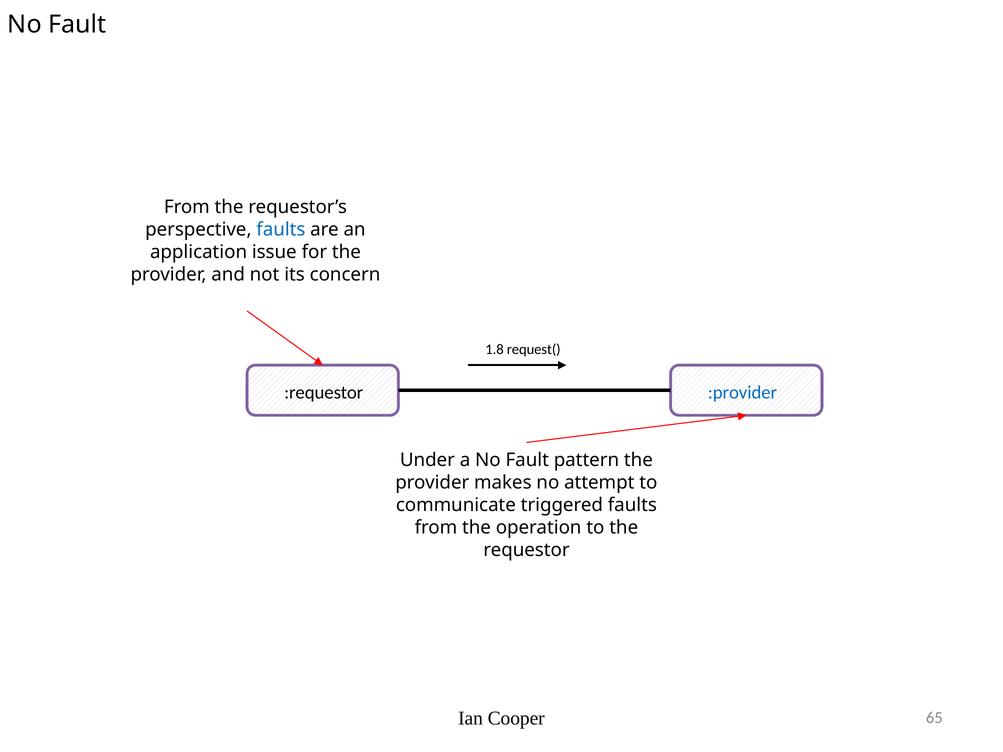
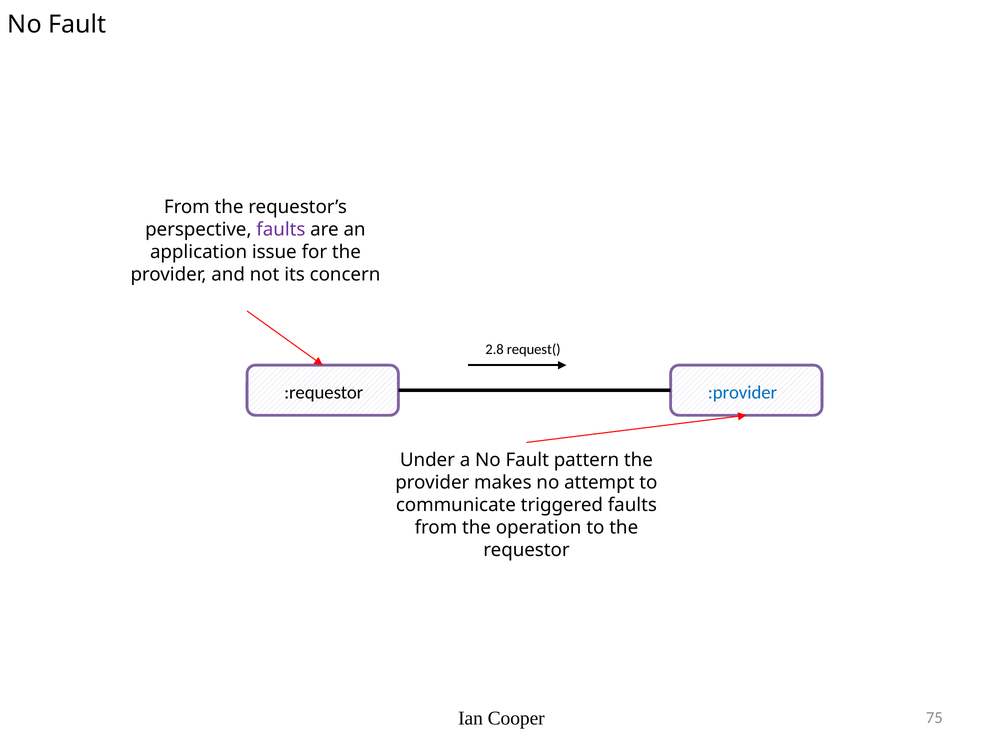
faults colour: blue -> purple (281, 230)
1.8: 1.8 -> 2.8 (495, 350)
65: 65 -> 75 (934, 718)
